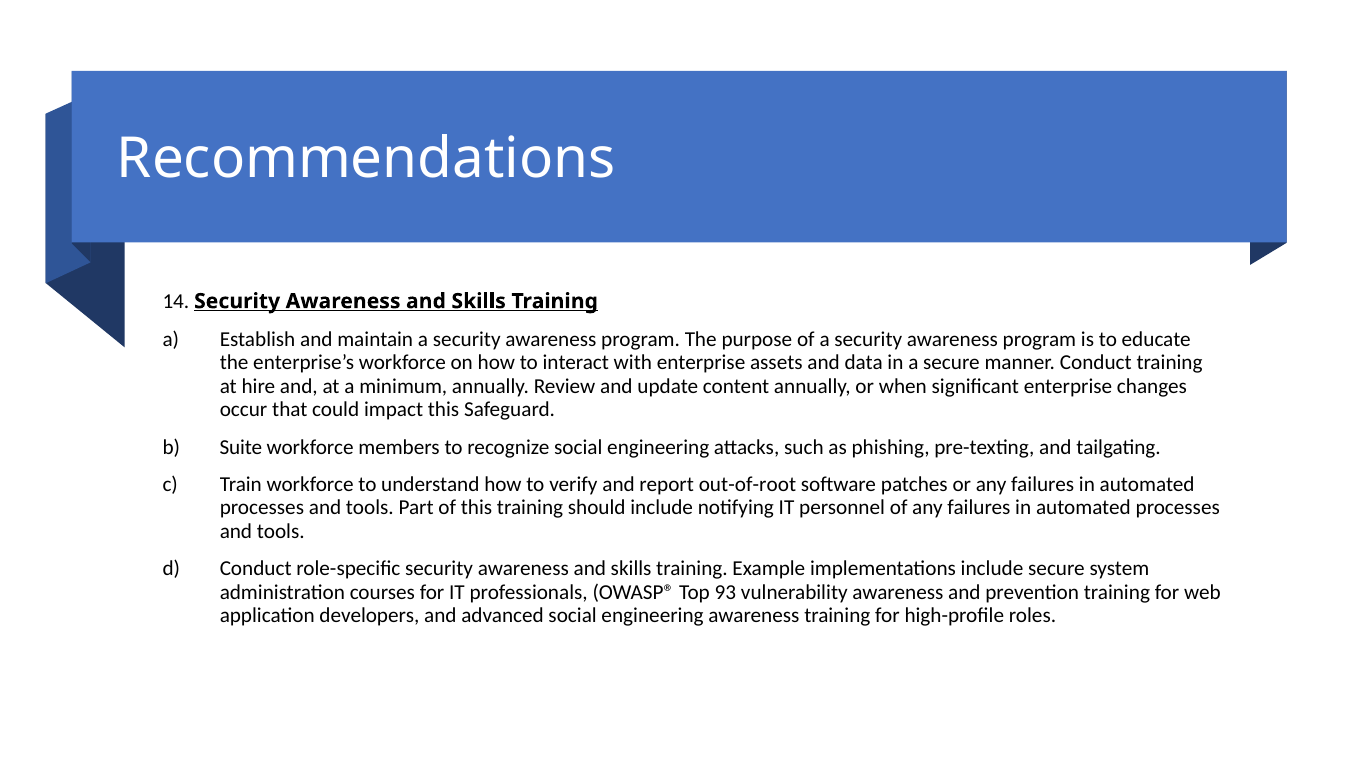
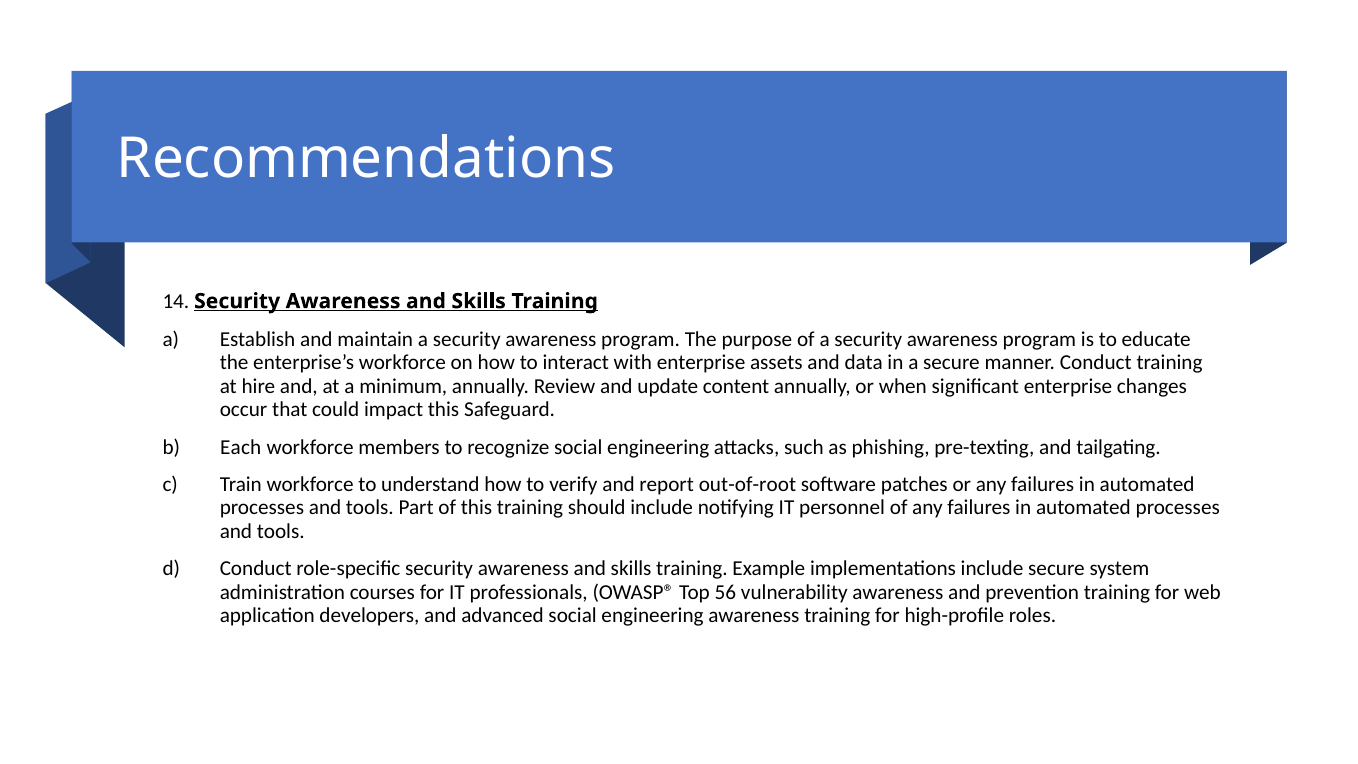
Suite: Suite -> Each (241, 447)
93: 93 -> 56 (725, 592)
